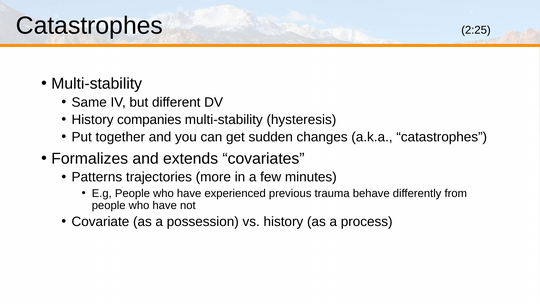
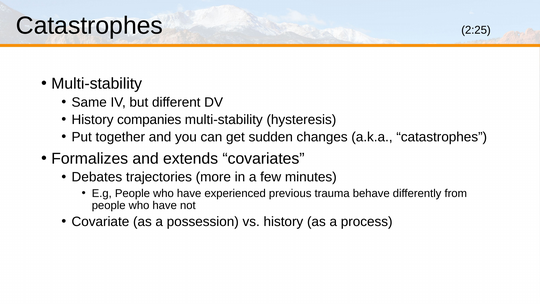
Patterns: Patterns -> Debates (97, 177)
